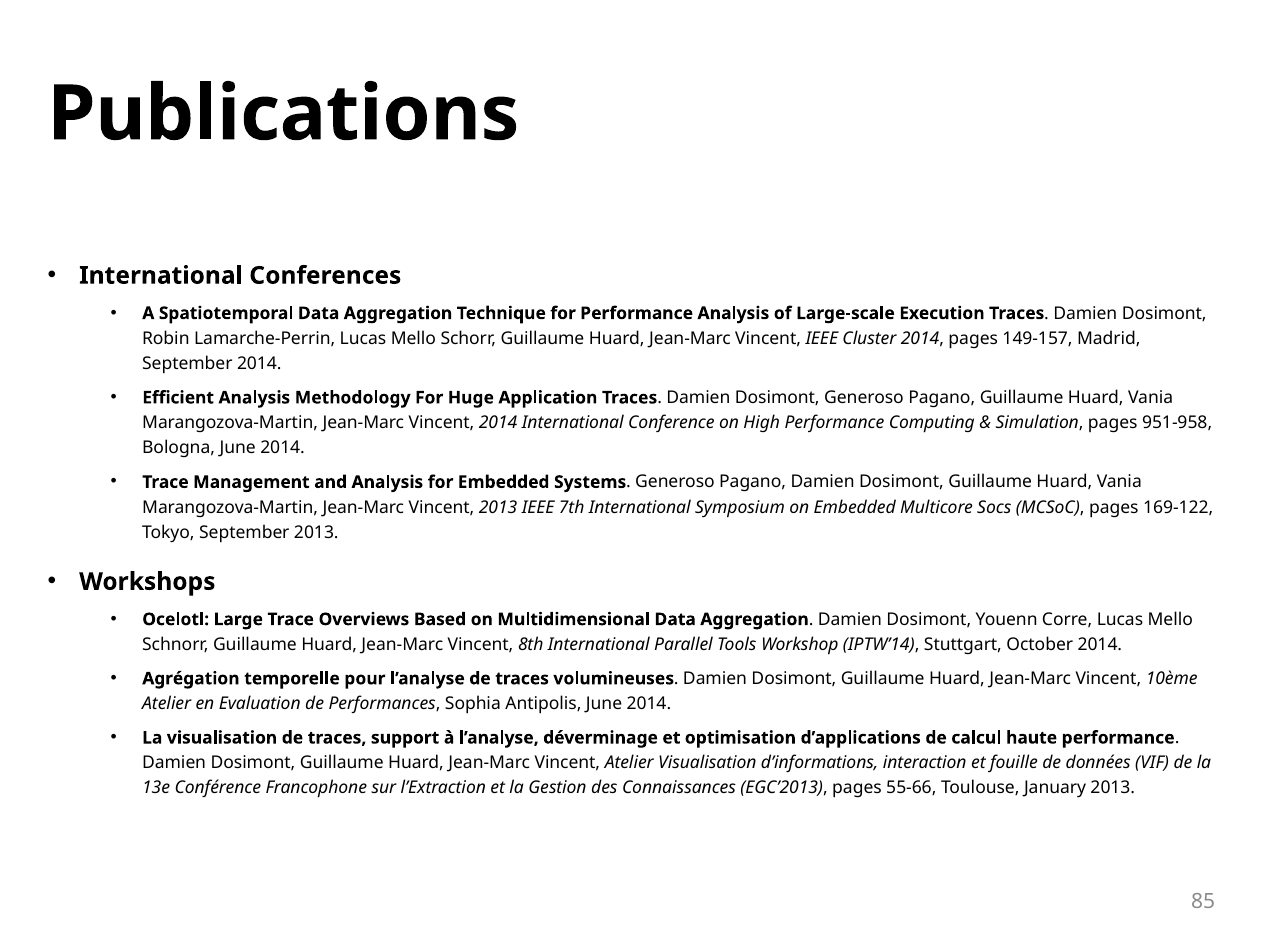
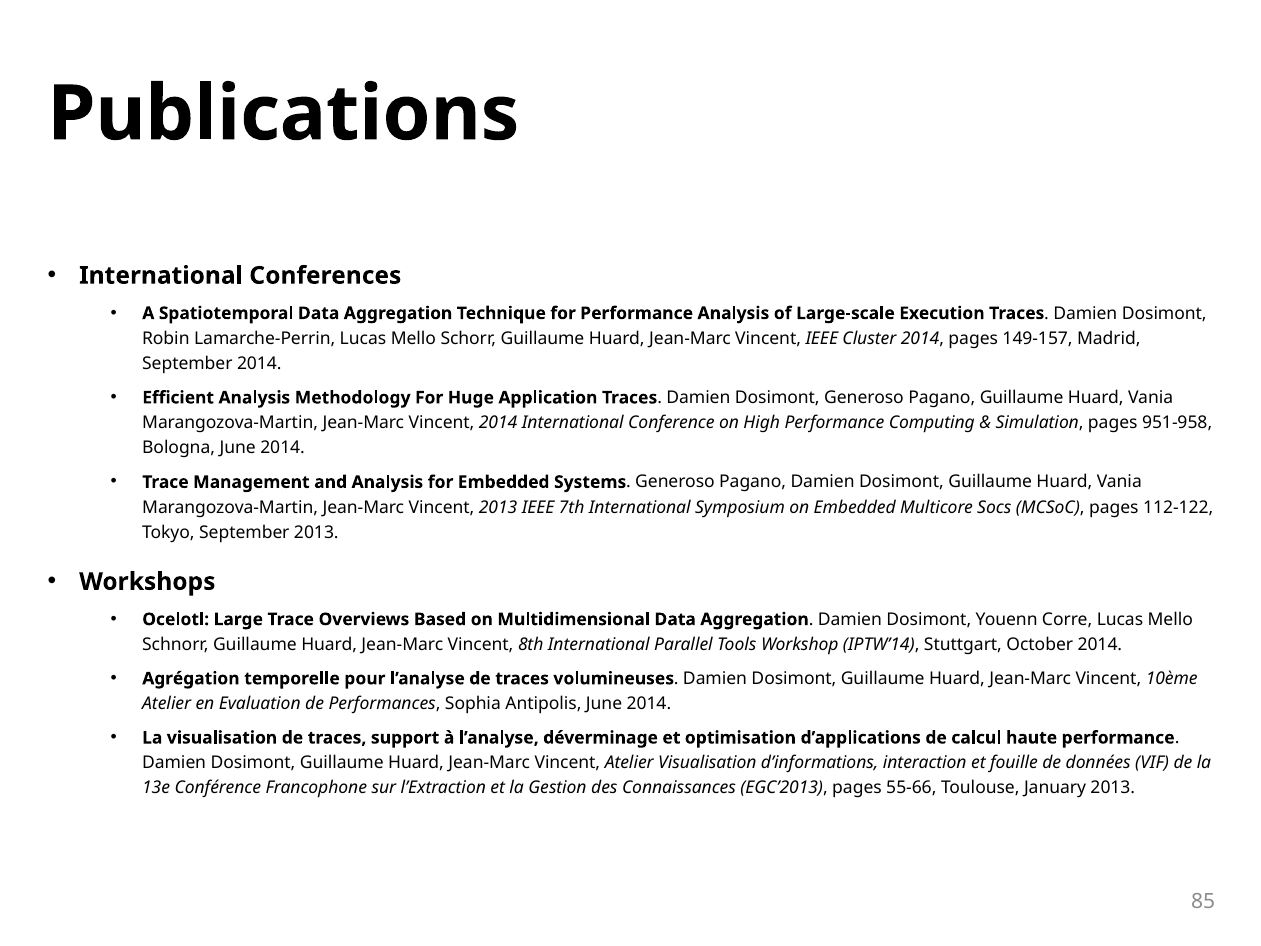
169-122: 169-122 -> 112-122 (1178, 507)
